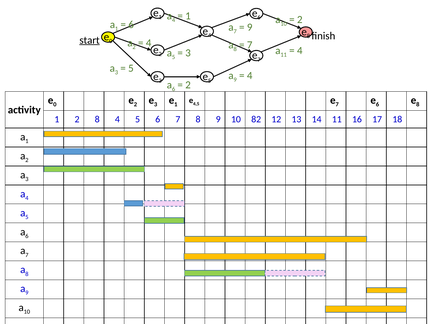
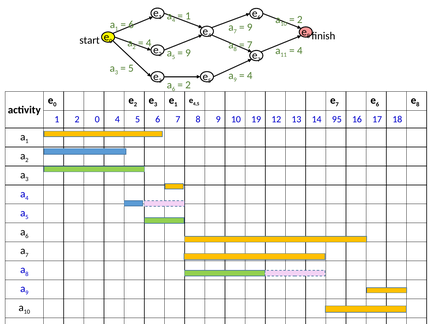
start underline: present -> none (90, 40)
3: 3 -> 9 (188, 53)
2 8: 8 -> 0 (97, 120)
82: 82 -> 19 (256, 120)
14 11: 11 -> 95 (337, 120)
